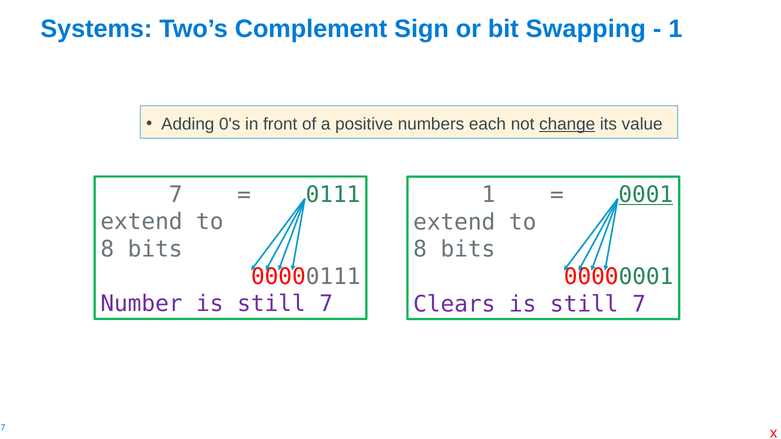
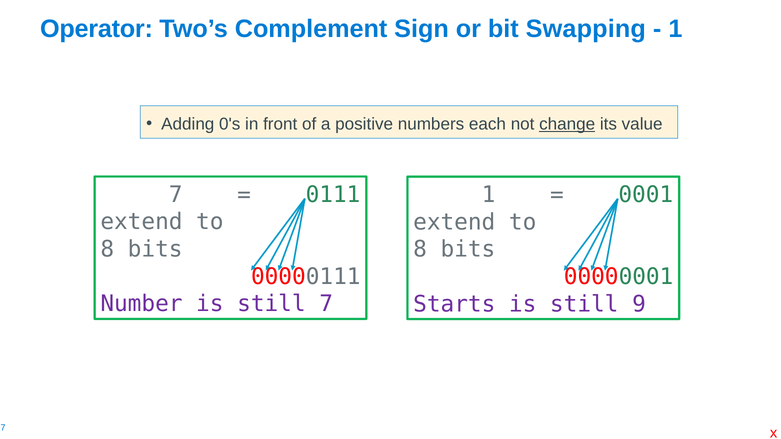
Systems: Systems -> Operator (96, 29)
0001 underline: present -> none (646, 195)
Clears: Clears -> Starts (454, 304)
7: 7 -> 9 (639, 304)
